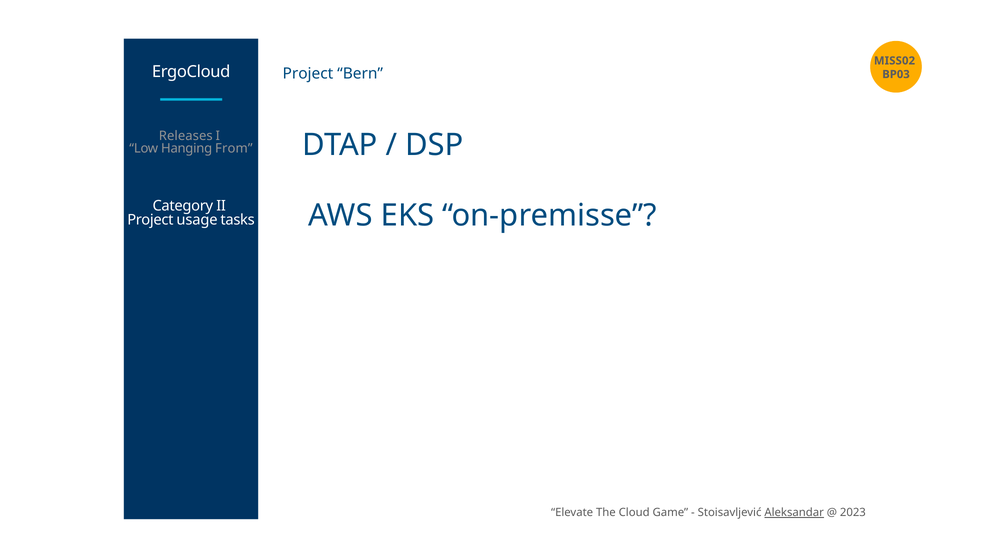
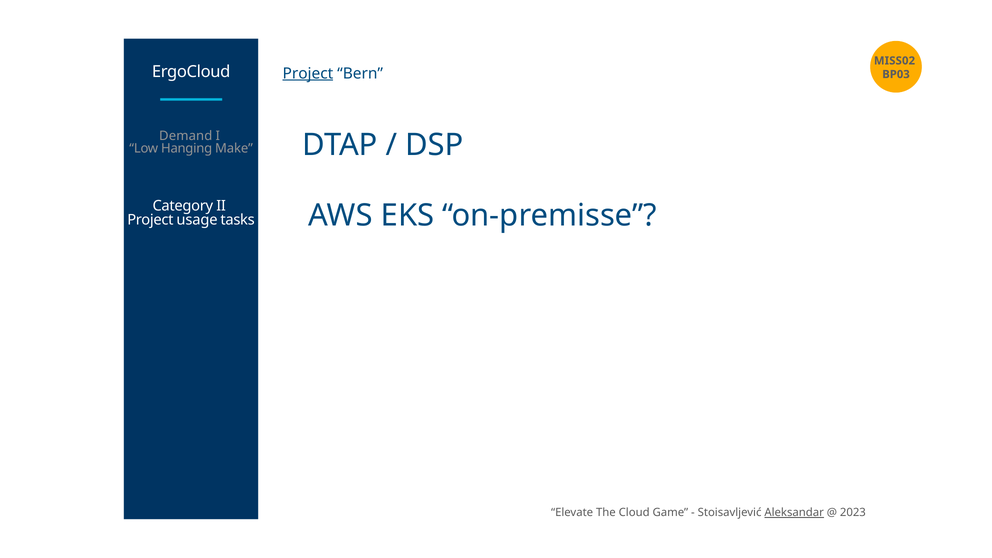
Project underline: none -> present (308, 74)
Releases: Releases -> Demand (186, 136)
From: From -> Make (234, 149)
